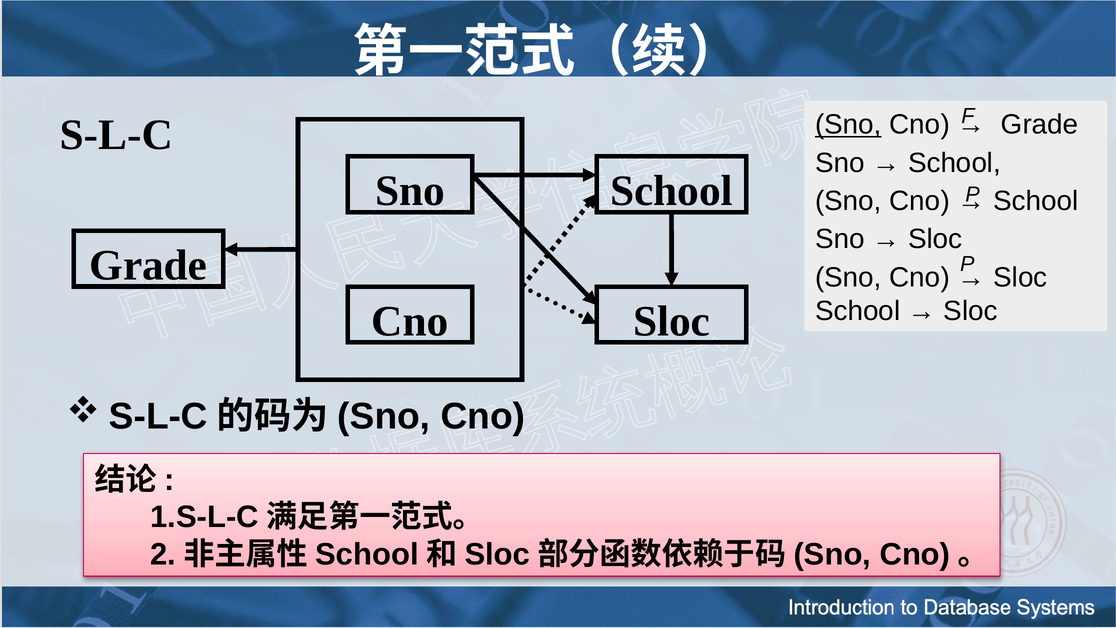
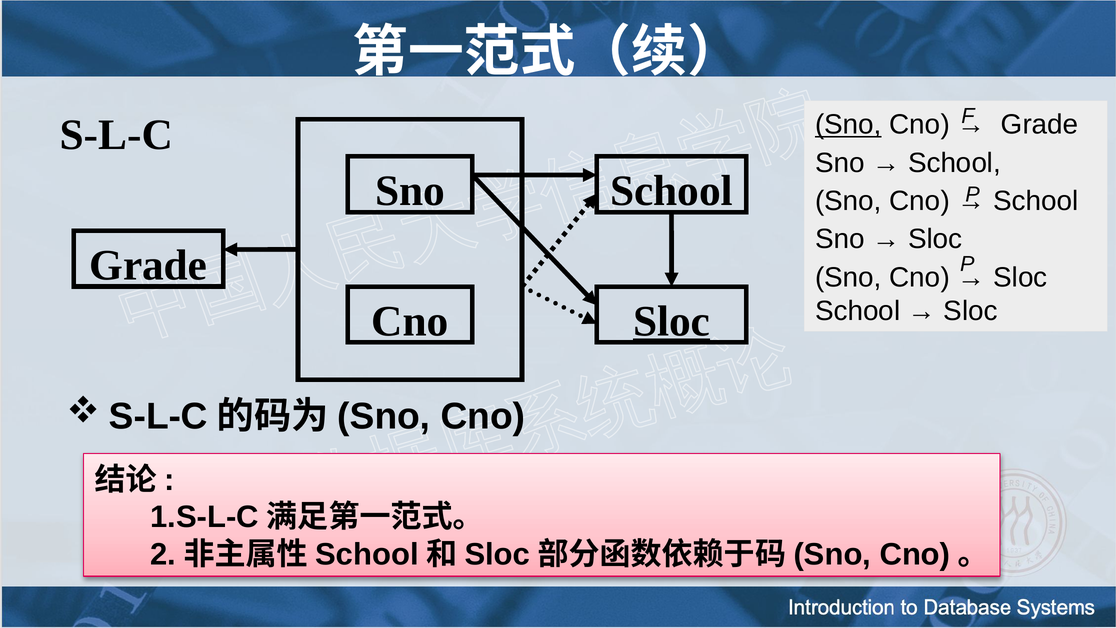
Sloc underline: none -> present (671, 321)
